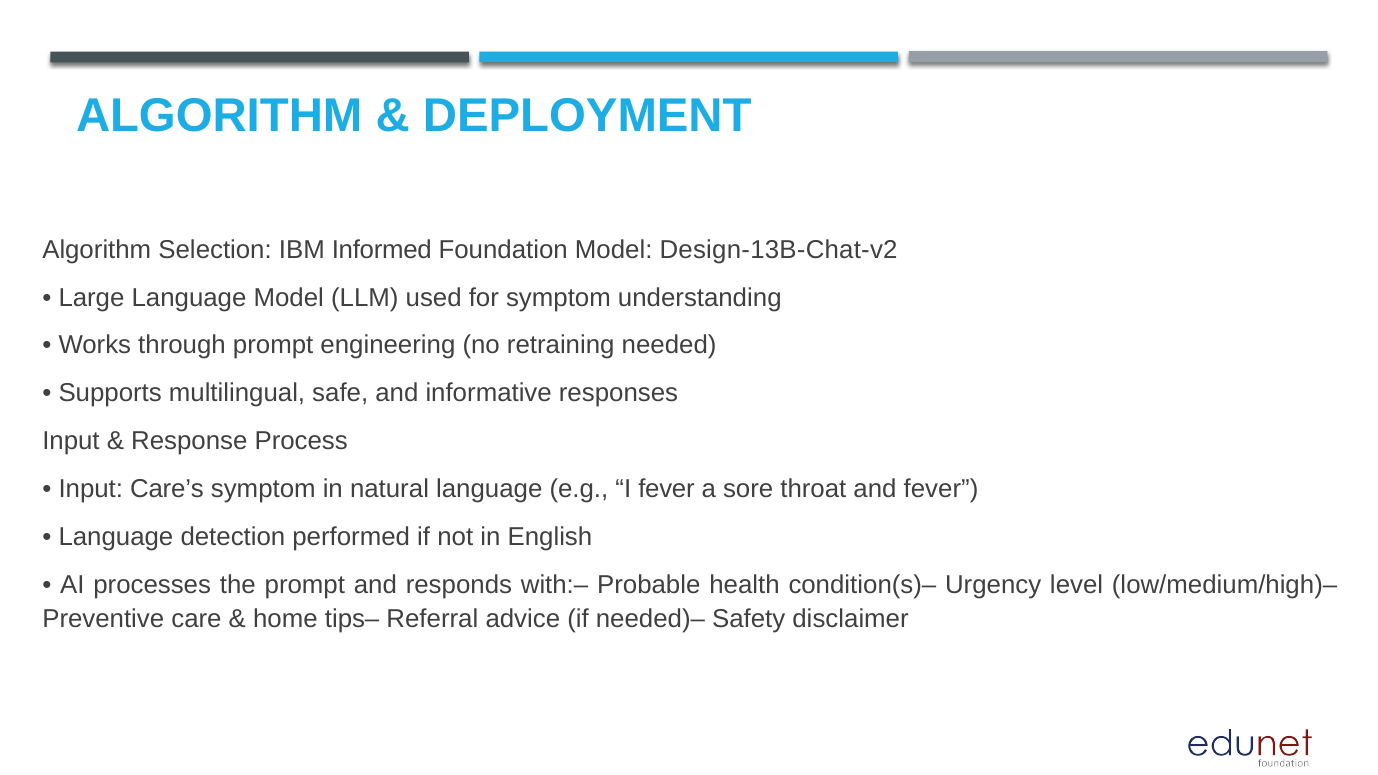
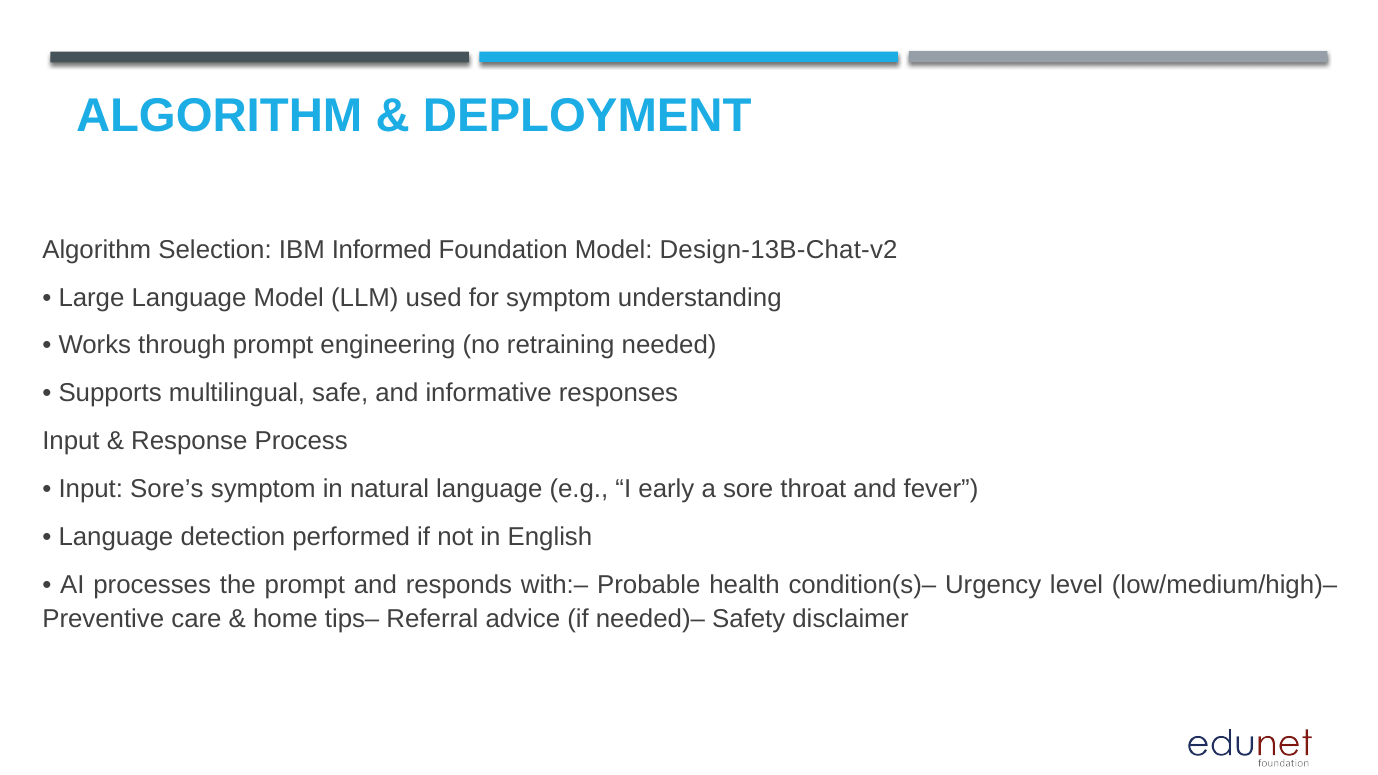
Care’s: Care’s -> Sore’s (167, 489)
I fever: fever -> early (666, 489)
